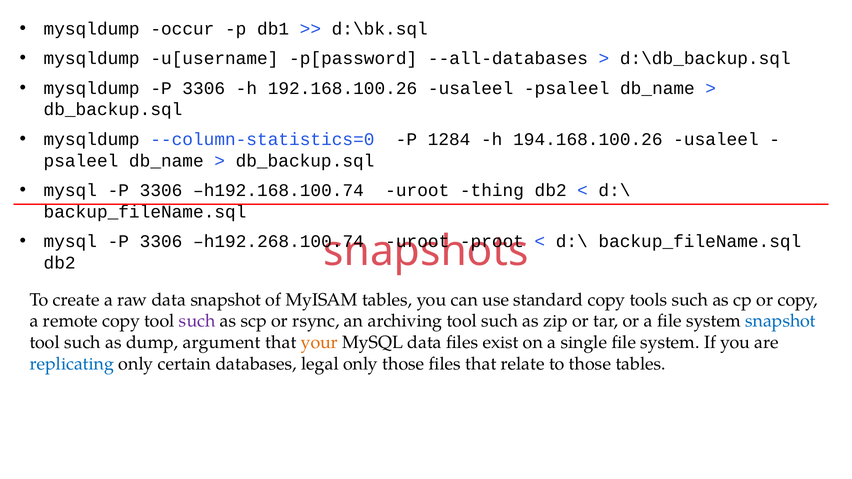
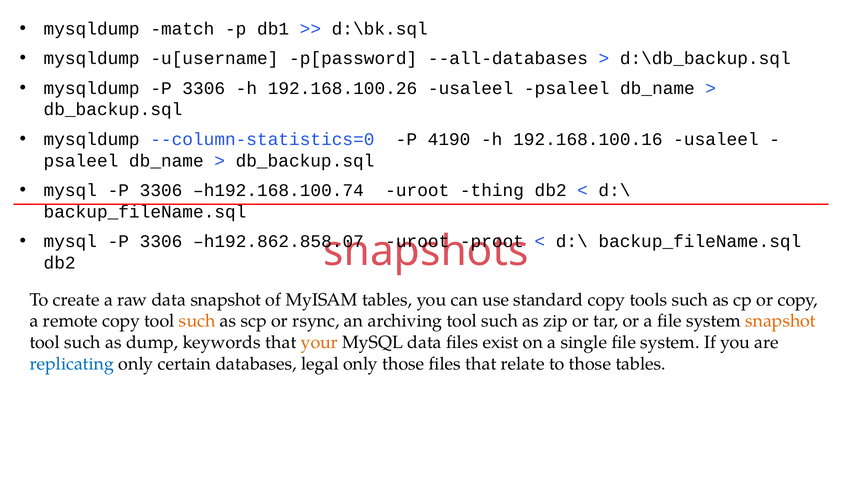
occur: occur -> match (182, 29)
1284: 1284 -> 4190 (449, 139)
194.168.100.26: 194.168.100.26 -> 192.168.100.16 (588, 139)
h192.268.100.74: h192.268.100.74 -> h192.862.858.07 (278, 242)
such colour: purple -> orange (197, 321)
snapshot colour: blue -> orange (780, 321)
argument: argument -> keywords (222, 343)
